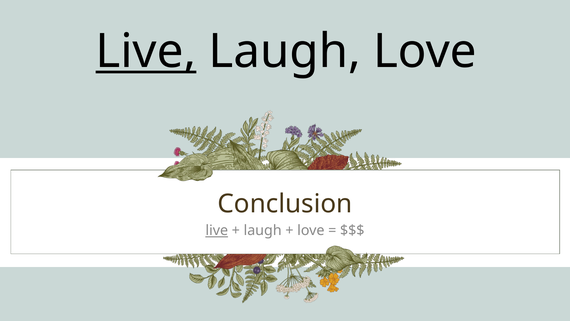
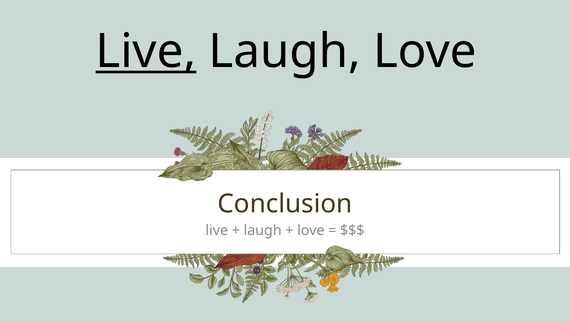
live underline: present -> none (217, 230)
